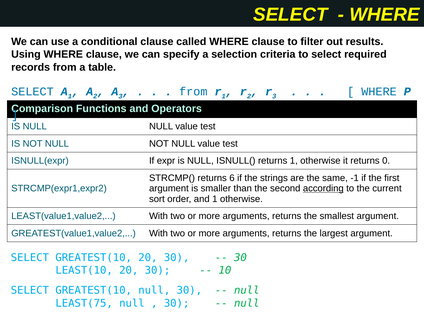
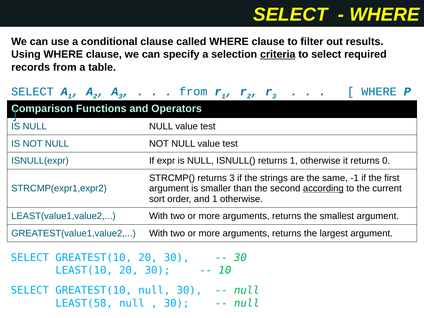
criteria underline: none -> present (278, 54)
returns 6: 6 -> 3 (232, 178)
LEAST(75: LEAST(75 -> LEAST(58 (84, 303)
